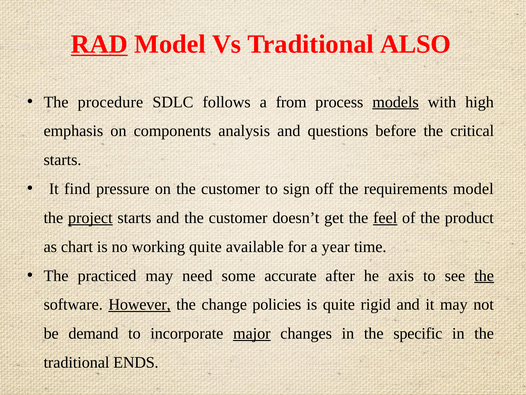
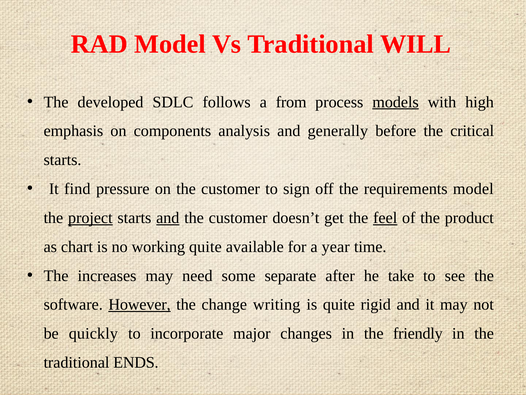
RAD underline: present -> none (99, 44)
ALSO: ALSO -> WILL (416, 44)
procedure: procedure -> developed (110, 102)
questions: questions -> generally (338, 131)
and underline: none -> present (168, 218)
practiced: practiced -> increases (107, 275)
accurate: accurate -> separate (290, 275)
axis: axis -> take (401, 275)
the underline: present -> none (484, 275)
policies: policies -> writing (277, 304)
demand: demand -> quickly (93, 333)
major underline: present -> none (252, 333)
specific: specific -> friendly (418, 333)
